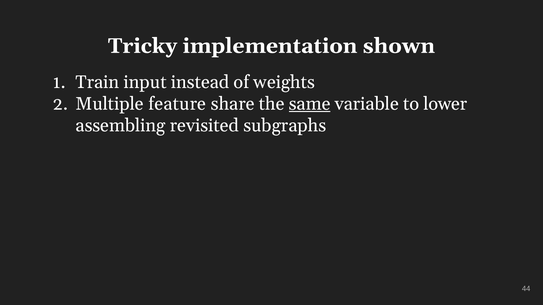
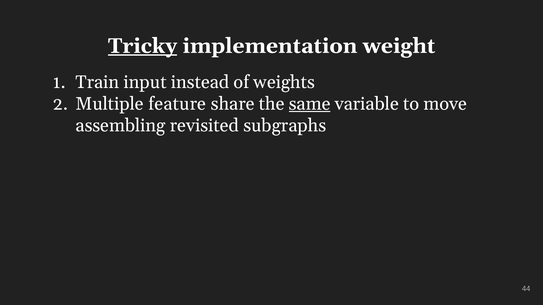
Tricky underline: none -> present (143, 46)
shown: shown -> weight (399, 46)
lower: lower -> move (445, 104)
